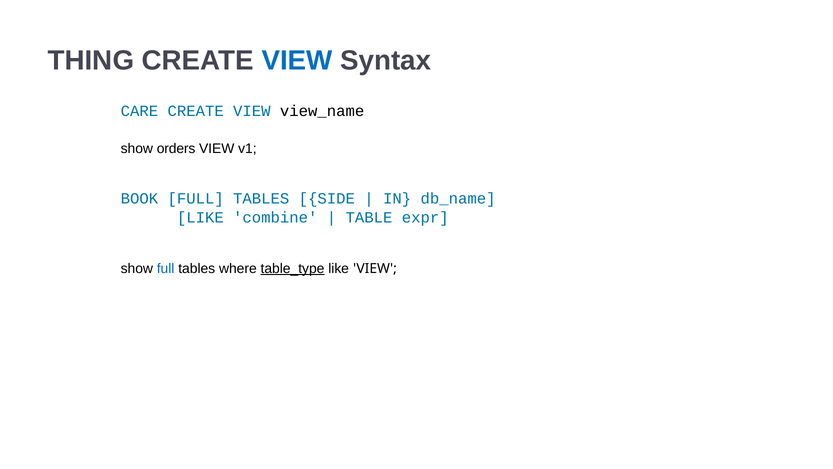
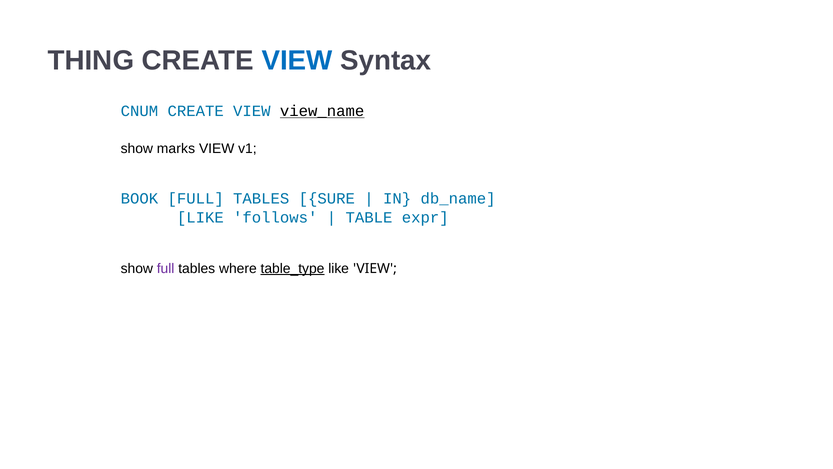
CARE: CARE -> CNUM (139, 111)
view_name underline: none -> present (322, 111)
orders: orders -> marks (176, 148)
SIDE: SIDE -> SURE (327, 198)
combine: combine -> follows (275, 217)
full colour: blue -> purple (166, 268)
